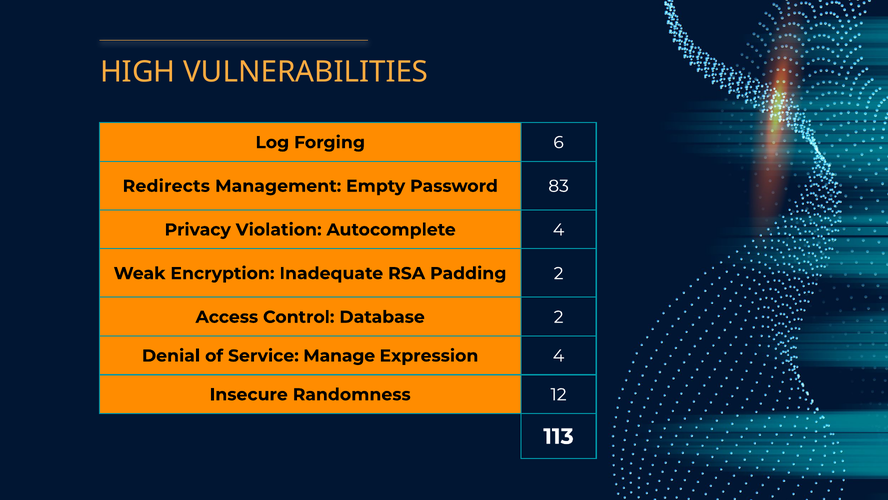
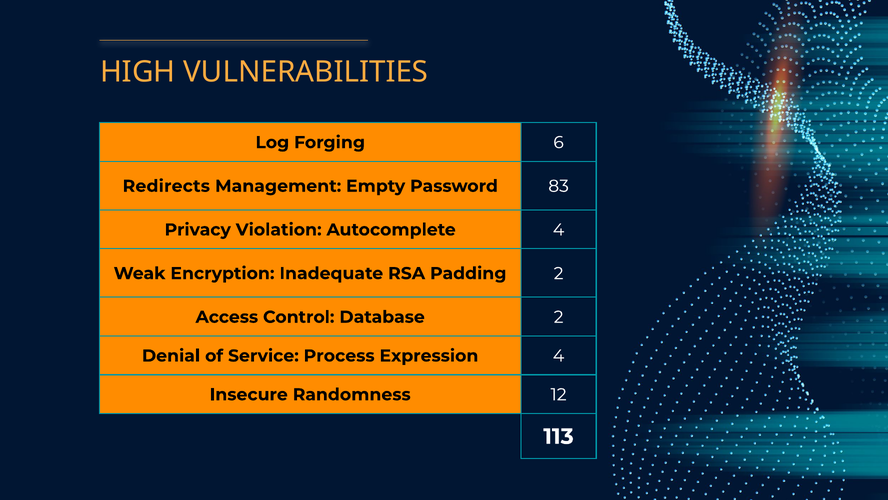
Manage: Manage -> Process (339, 356)
